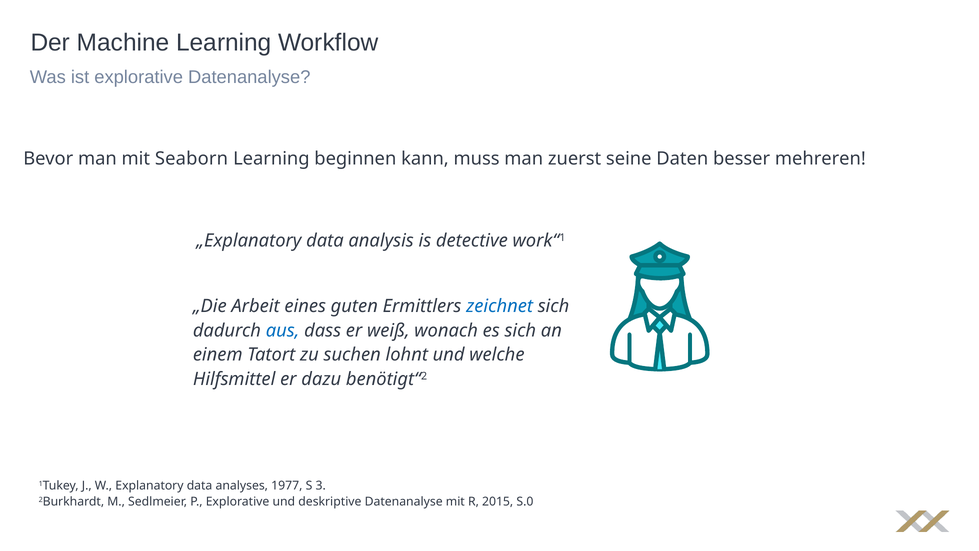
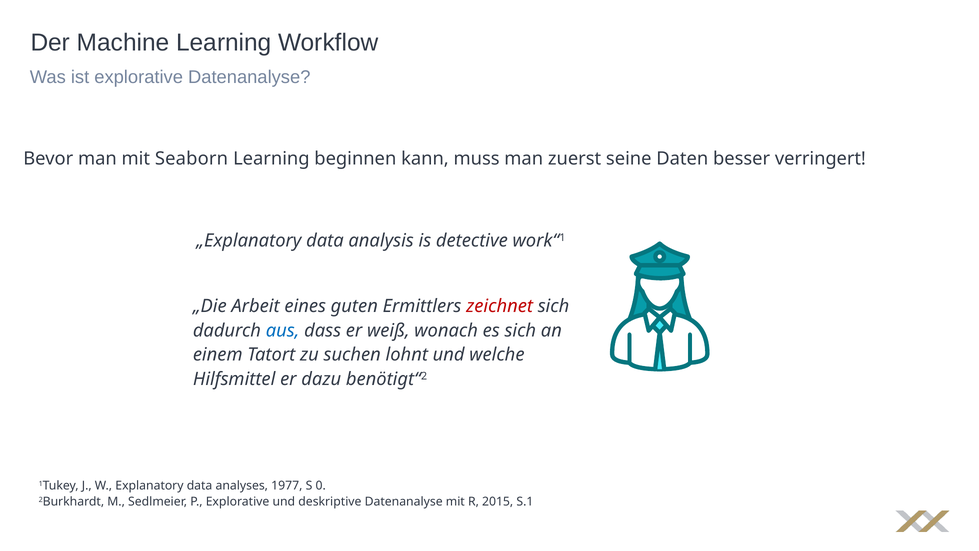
mehreren: mehreren -> verringert (820, 159)
zeichnet colour: blue -> red (500, 306)
3: 3 -> 0 (321, 485)
S.0: S.0 -> S.1 (525, 501)
